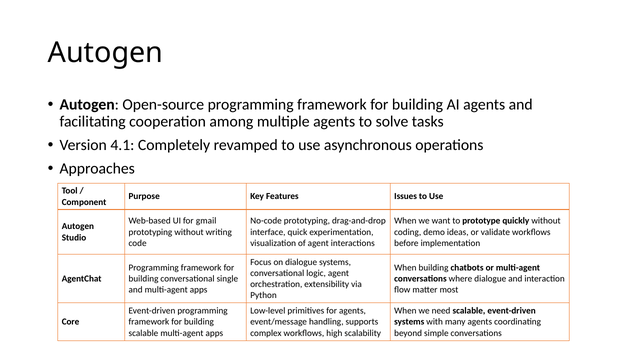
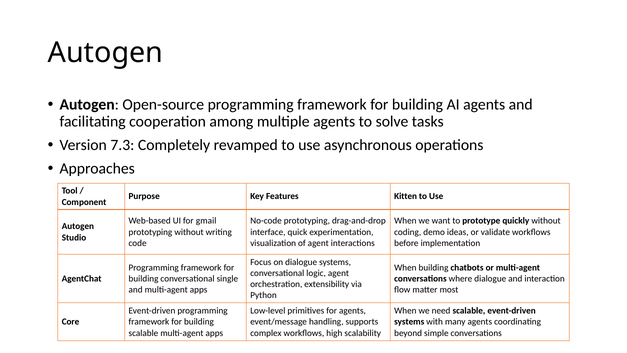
4.1: 4.1 -> 7.3 (122, 145)
Issues: Issues -> Kitten (406, 196)
